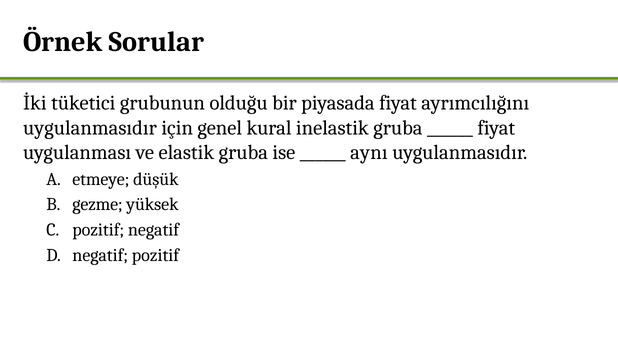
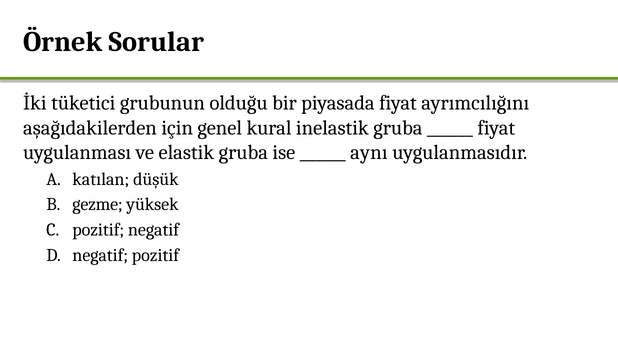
uygulanmasıdır: uygulanmasıdır -> aşağıdakilerden (90, 128)
etmeye: etmeye -> katılan (101, 179)
